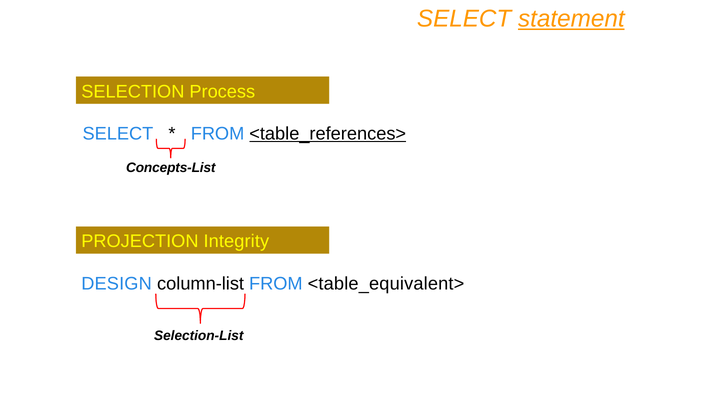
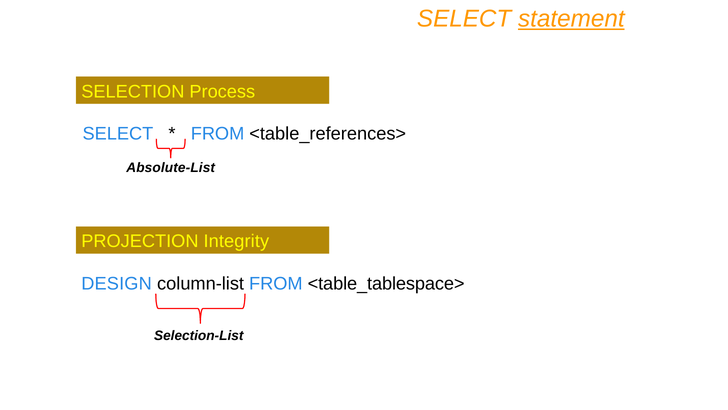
<table_references> underline: present -> none (328, 133)
Concepts-List: Concepts-List -> Absolute-List (171, 168)
<table_equivalent>: <table_equivalent> -> <table_tablespace> (386, 283)
